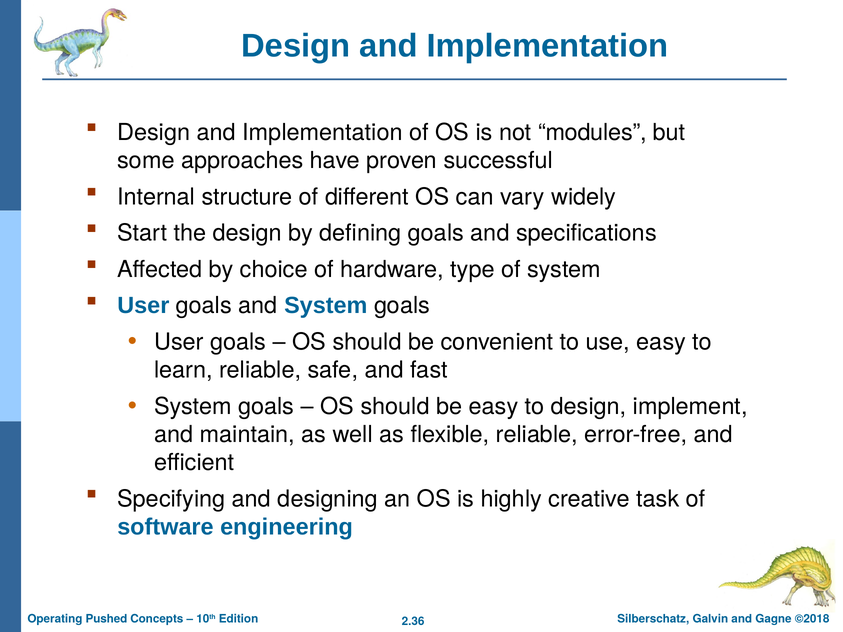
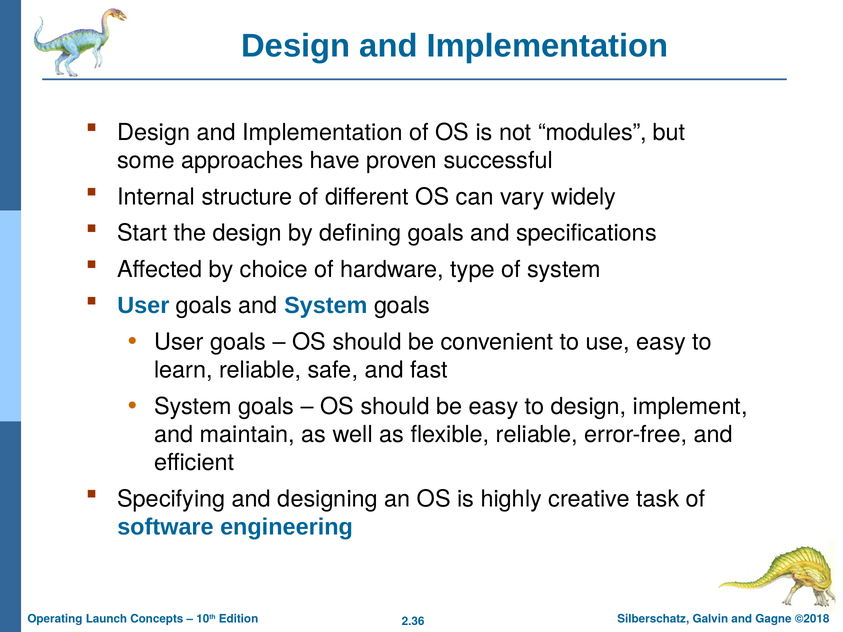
Pushed: Pushed -> Launch (106, 619)
